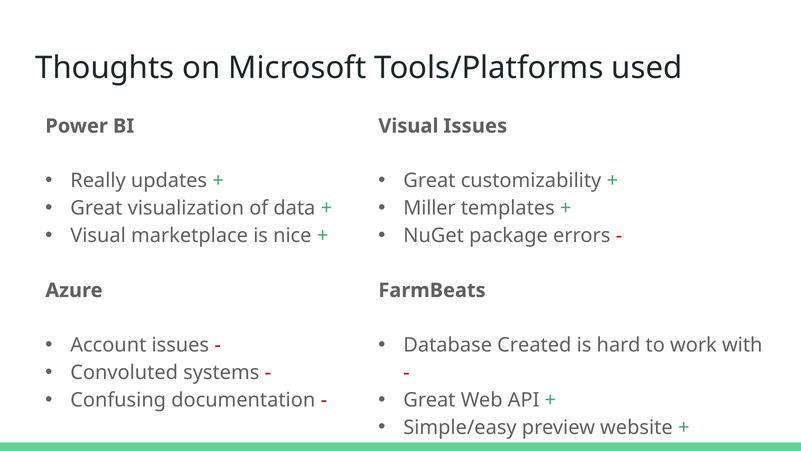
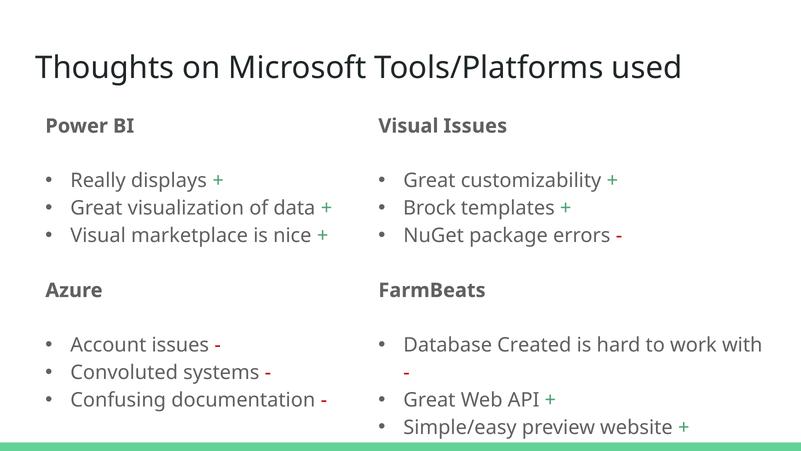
updates: updates -> displays (169, 181)
Miller: Miller -> Brock (430, 208)
